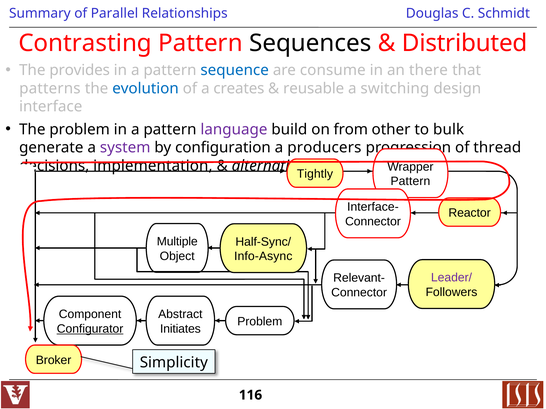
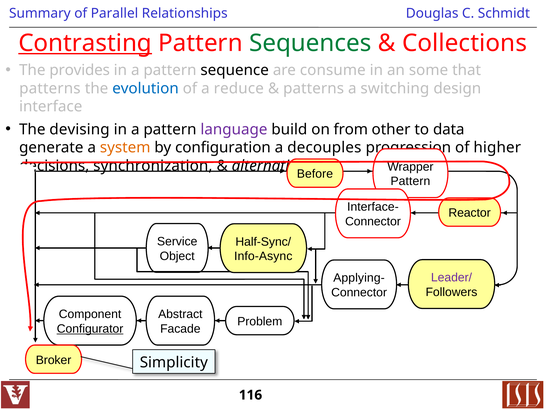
Contrasting underline: none -> present (85, 43)
Sequences colour: black -> green (310, 43)
Distributed: Distributed -> Collections (465, 43)
sequence colour: blue -> black (235, 70)
there: there -> some (429, 70)
creates: creates -> reduce (239, 89)
reusable: reusable -> patterns (314, 89)
The problem: problem -> devising (79, 129)
bulk: bulk -> data (449, 129)
system colour: purple -> orange (125, 148)
producers: producers -> decouples (324, 148)
thread: thread -> higher (497, 148)
implementation: implementation -> synchronization (153, 166)
Tightly: Tightly -> Before (315, 174)
Multiple: Multiple -> Service (177, 242)
Relevant-: Relevant- -> Applying- (359, 278)
Initiates: Initiates -> Facade (180, 329)
